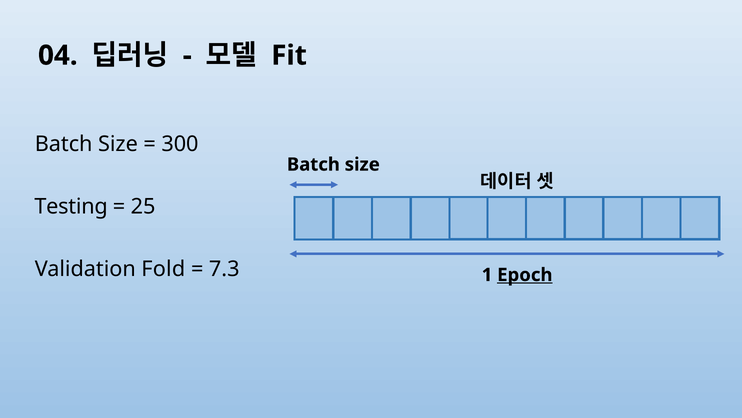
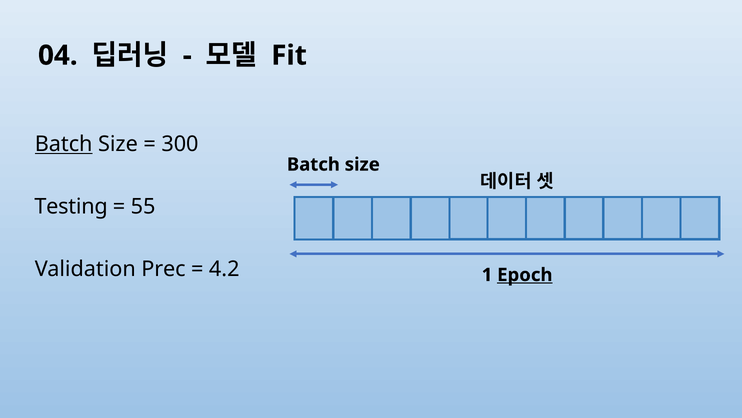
Batch underline: none -> present (64, 144)
25: 25 -> 55 (143, 206)
Fold: Fold -> Prec (163, 268)
7.3: 7.3 -> 4.2 (224, 268)
